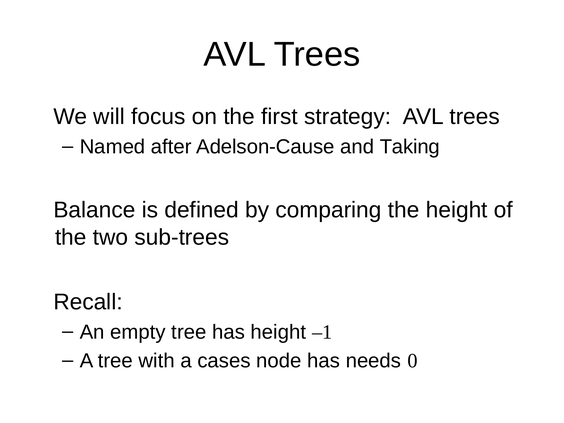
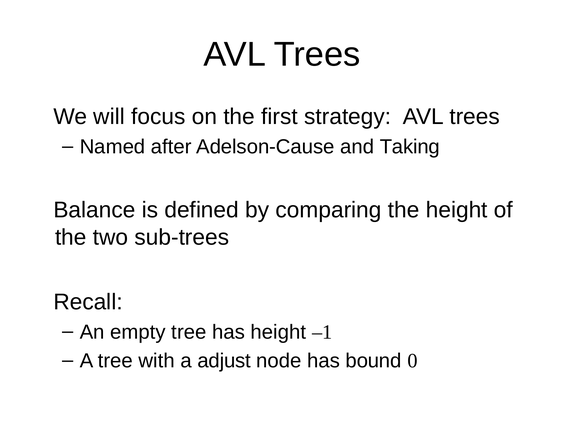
cases: cases -> adjust (224, 361)
needs: needs -> bound (374, 361)
